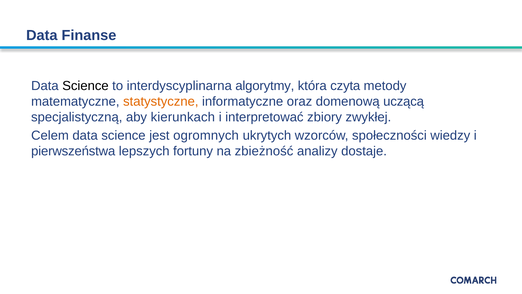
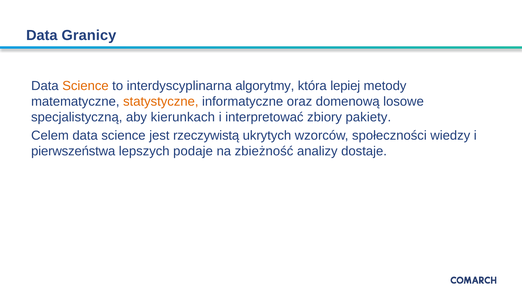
Finanse: Finanse -> Granicy (89, 35)
Science colour: black -> orange (85, 86)
czyta: czyta -> lepiej (345, 86)
uczącą: uczącą -> losowe (404, 101)
zwykłej: zwykłej -> pakiety (368, 117)
ogromnych: ogromnych -> rzeczywistą (206, 135)
fortuny: fortuny -> podaje (193, 151)
